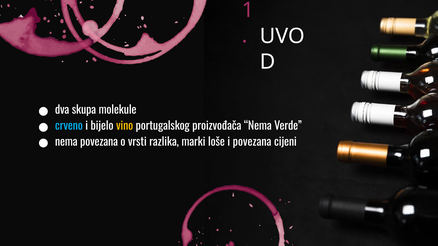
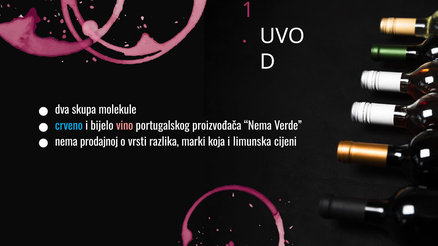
vino colour: yellow -> pink (125, 126)
nema povezana: povezana -> prodajnoj (99, 142)
loše: loše -> koja (216, 142)
i povezana: povezana -> limunska (252, 142)
